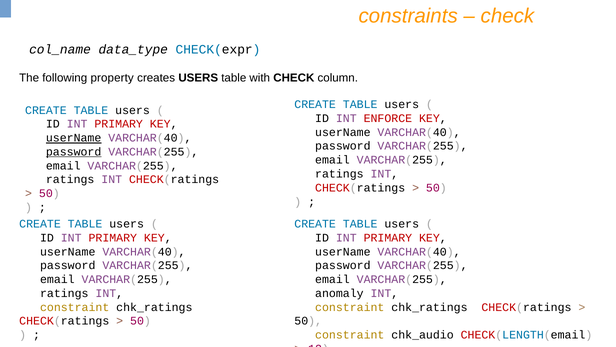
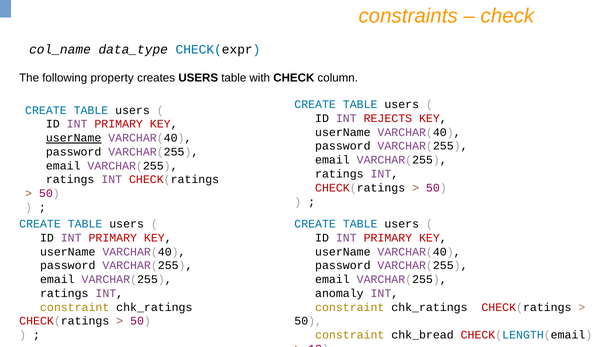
ENFORCE: ENFORCE -> REJECTS (388, 118)
password underline: present -> none (74, 152)
chk_audio: chk_audio -> chk_bread (423, 335)
